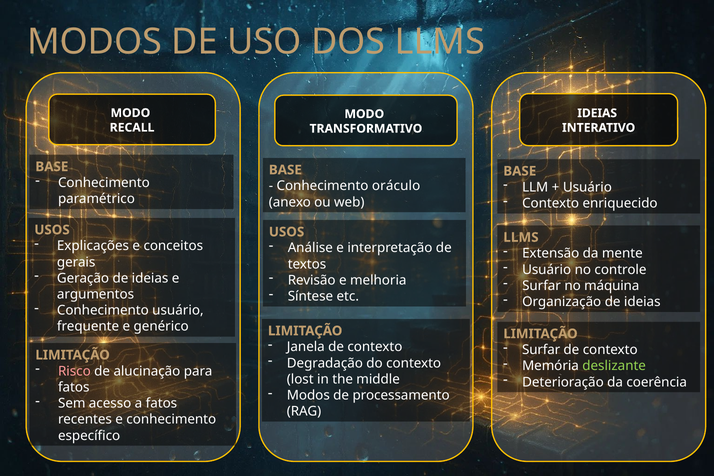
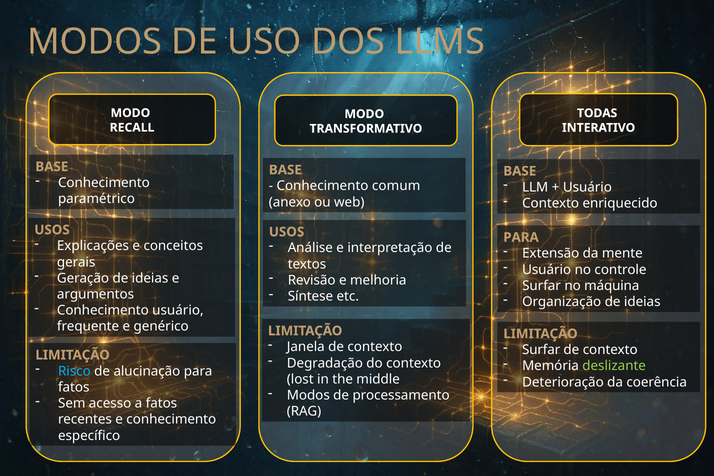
IDEIAS: IDEIAS -> TODAS (597, 113)
oráculo: oráculo -> comum (396, 186)
LLMS: LLMS -> PARA (521, 237)
Risco colour: pink -> light blue (74, 371)
